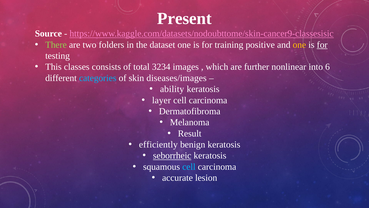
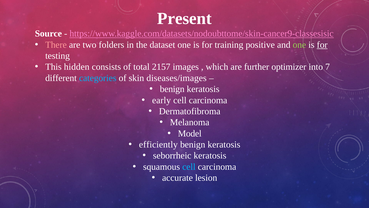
There colour: light green -> pink (56, 45)
one colour: yellow -> light green (299, 45)
classes: classes -> hidden (77, 67)
3234: 3234 -> 2157 (161, 67)
nonlinear: nonlinear -> optimizer (289, 67)
6: 6 -> 7 (328, 67)
ability: ability -> benign (172, 89)
layer: layer -> early (161, 100)
Result: Result -> Model (190, 133)
seborrheic underline: present -> none (172, 155)
